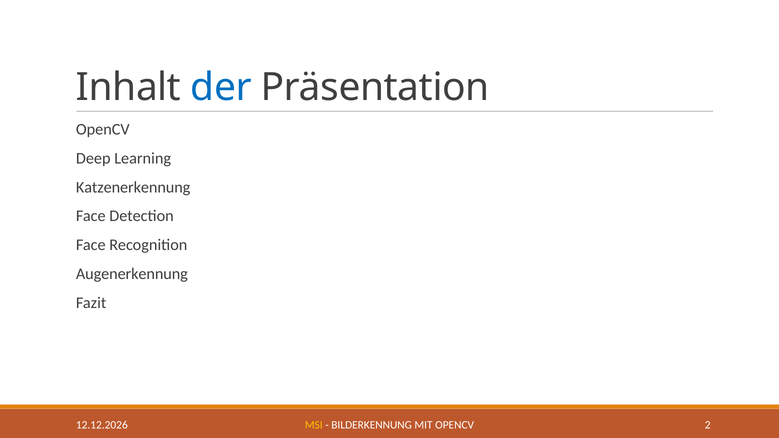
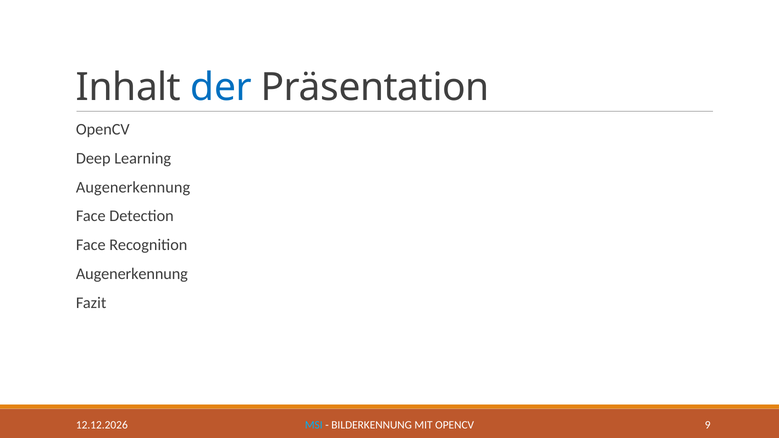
Katzenerkennung: Katzenerkennung -> Augenerkennung (133, 187)
MSI colour: yellow -> light blue (314, 425)
2: 2 -> 9 (708, 425)
